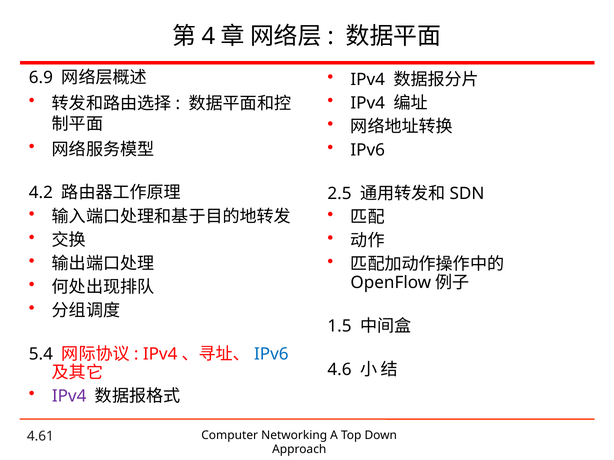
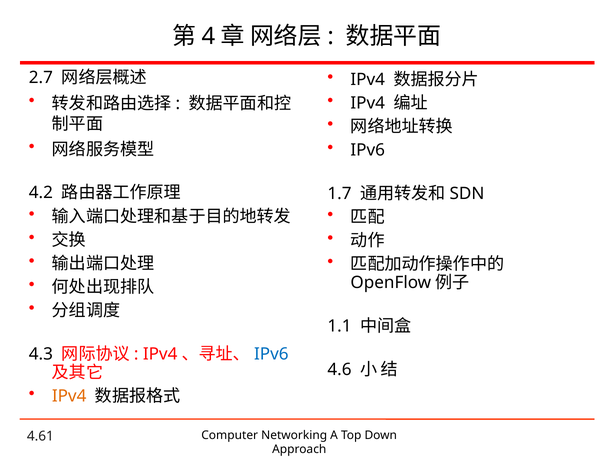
6.9: 6.9 -> 2.7 (41, 78)
2.5: 2.5 -> 1.7 (339, 194)
1.5: 1.5 -> 1.1 (339, 327)
5.4: 5.4 -> 4.3 (41, 354)
IPv4 colour: purple -> orange (69, 396)
